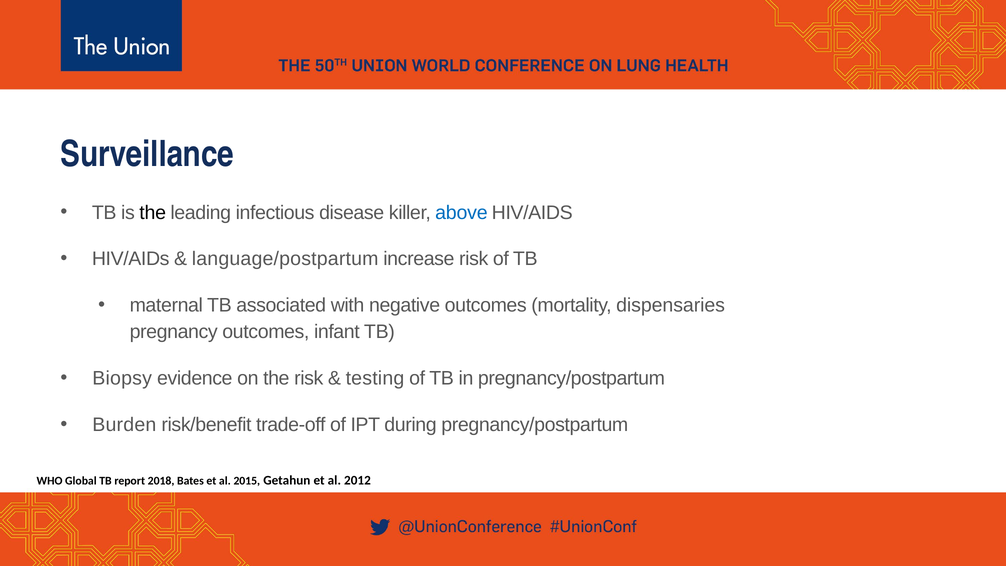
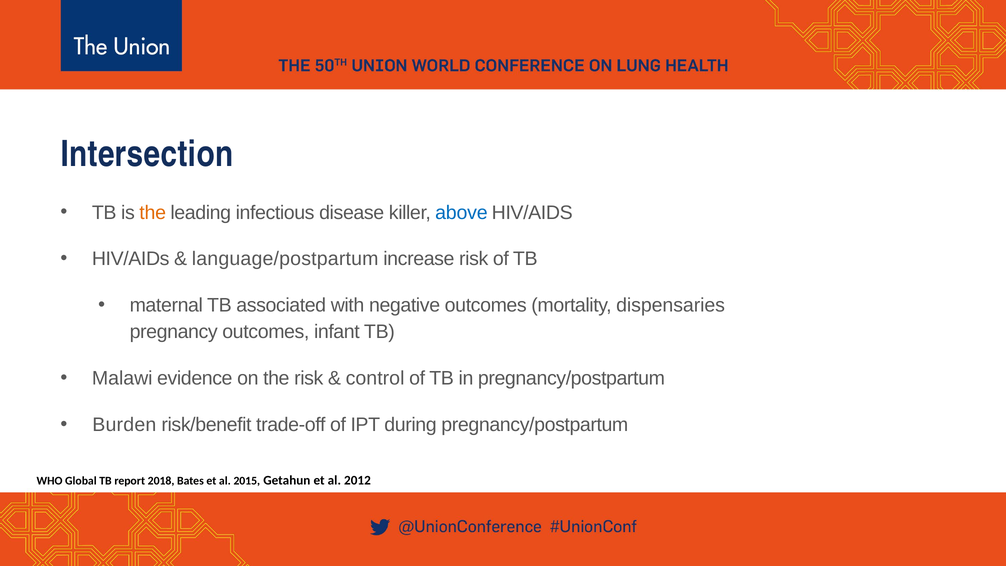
Surveillance: Surveillance -> Intersection (147, 154)
the colour: black -> orange (153, 213)
Biopsy: Biopsy -> Malawi (122, 378)
testing: testing -> control (375, 378)
